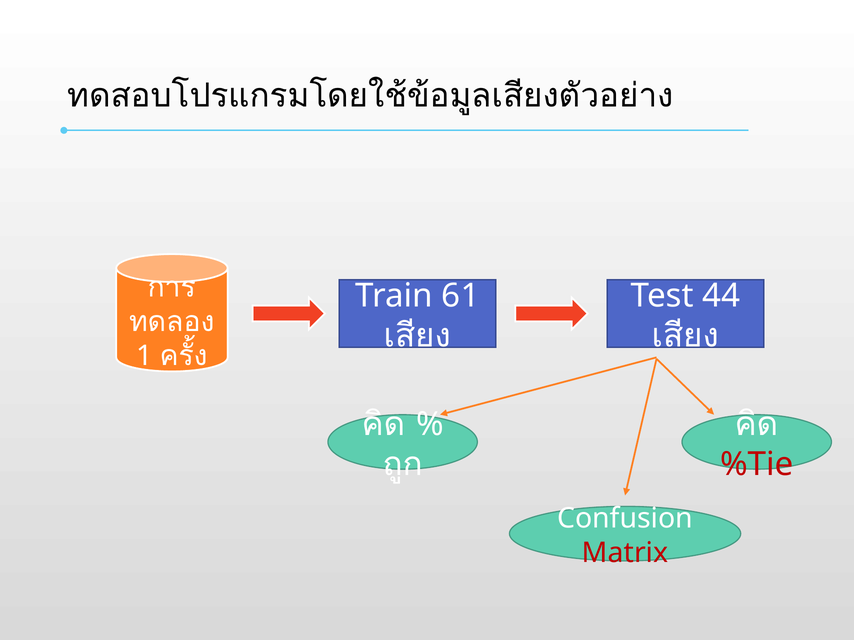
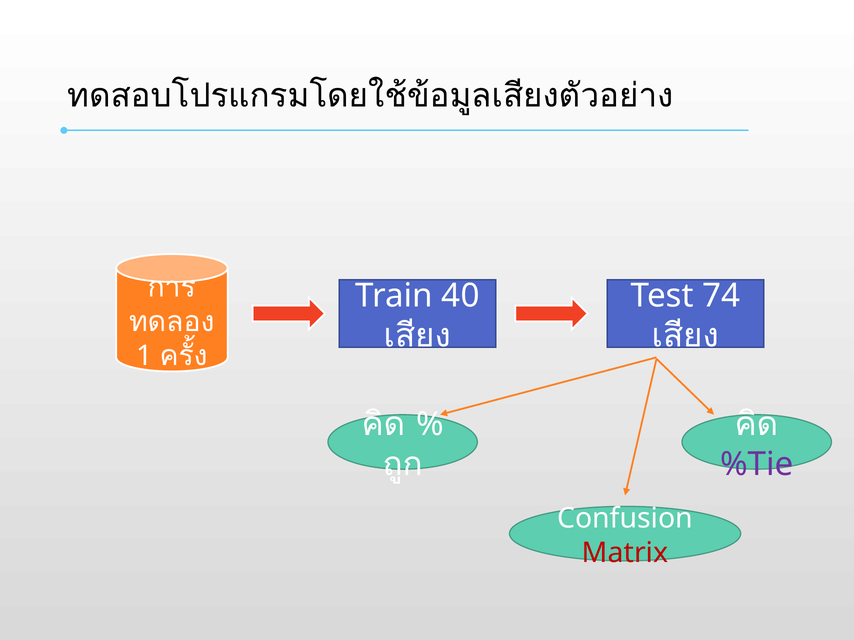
61: 61 -> 40 (460, 296)
44: 44 -> 74 (721, 296)
%Tie colour: red -> purple (757, 465)
